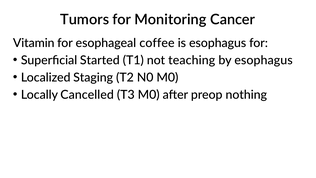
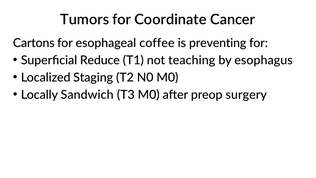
Monitoring: Monitoring -> Coordinate (170, 20)
Vitamin: Vitamin -> Cartons (34, 43)
is esophagus: esophagus -> preventing (218, 43)
Started: Started -> Reduce (100, 60)
Cancelled: Cancelled -> Sandwich (87, 95)
nothing: nothing -> surgery (246, 95)
